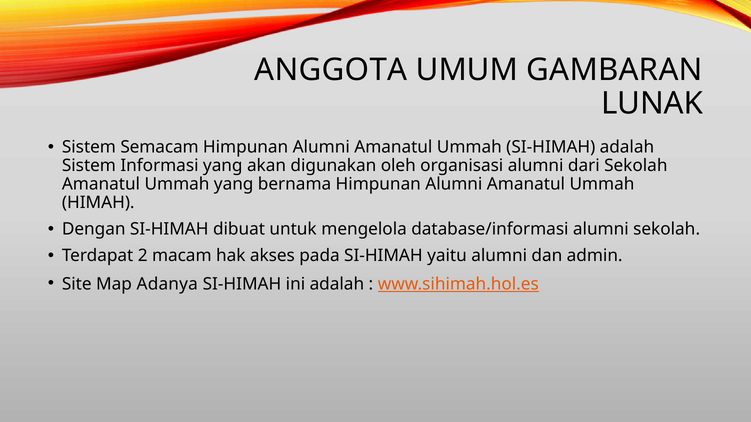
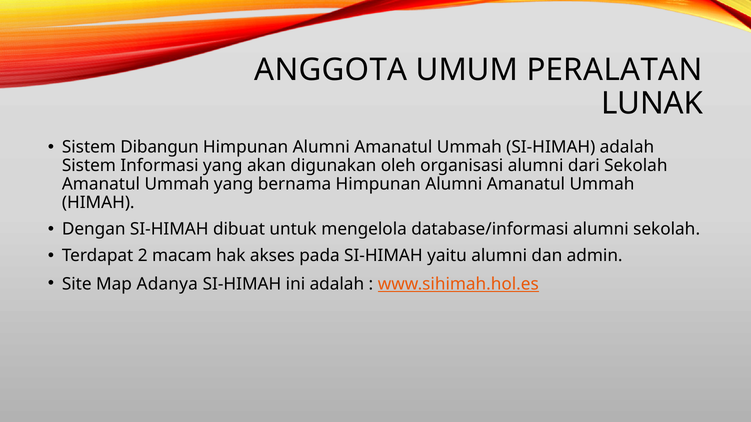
GAMBARAN: GAMBARAN -> PERALATAN (614, 70)
Semacam: Semacam -> Dibangun (160, 147)
